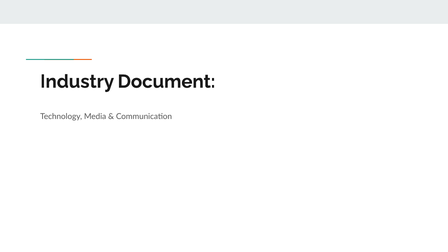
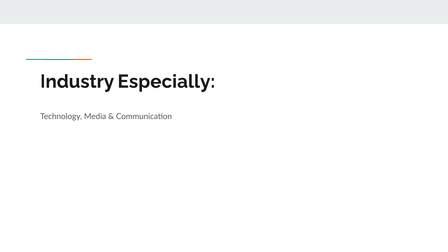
Document: Document -> Especially (166, 82)
